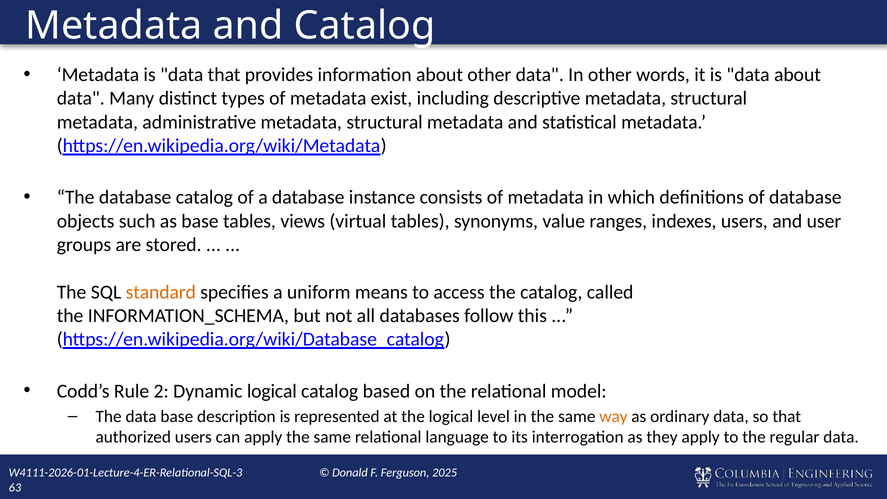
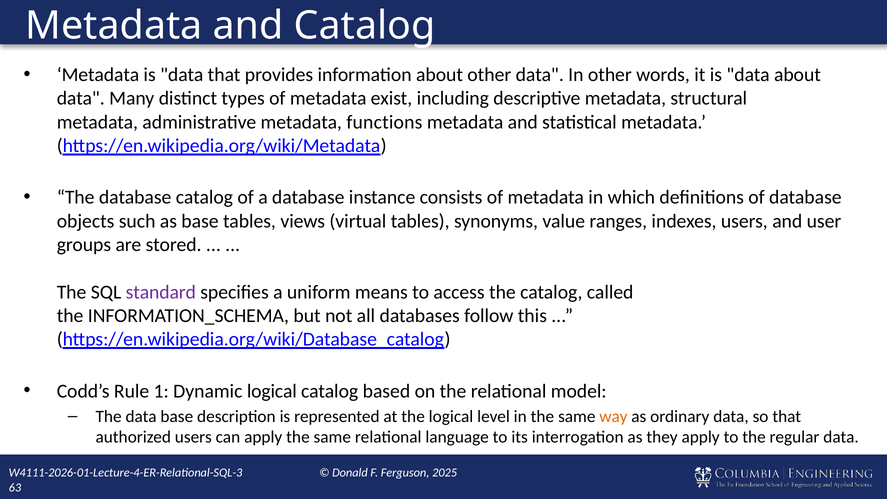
administrative metadata structural: structural -> functions (384, 122)
standard colour: orange -> purple (161, 292)
2: 2 -> 1 (161, 391)
